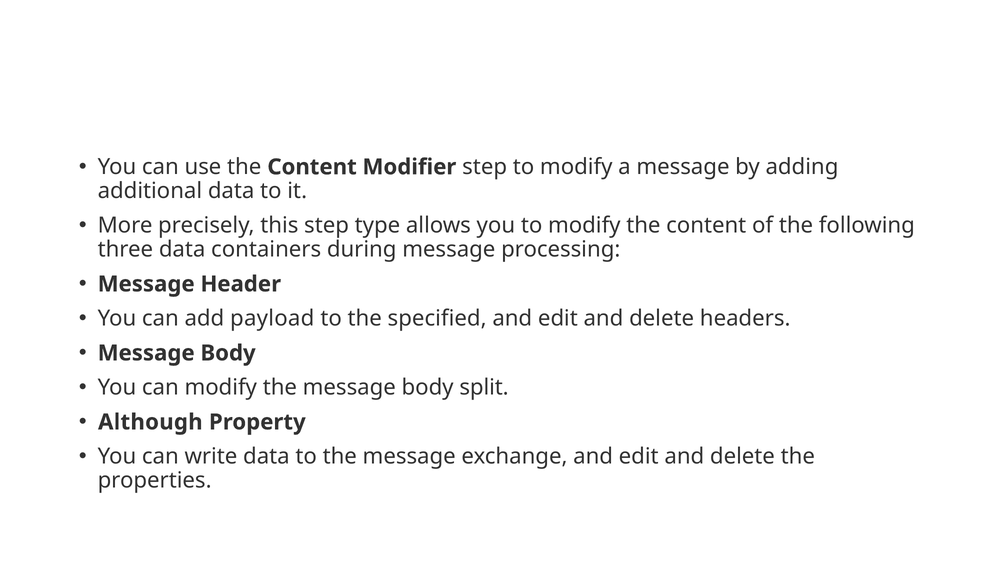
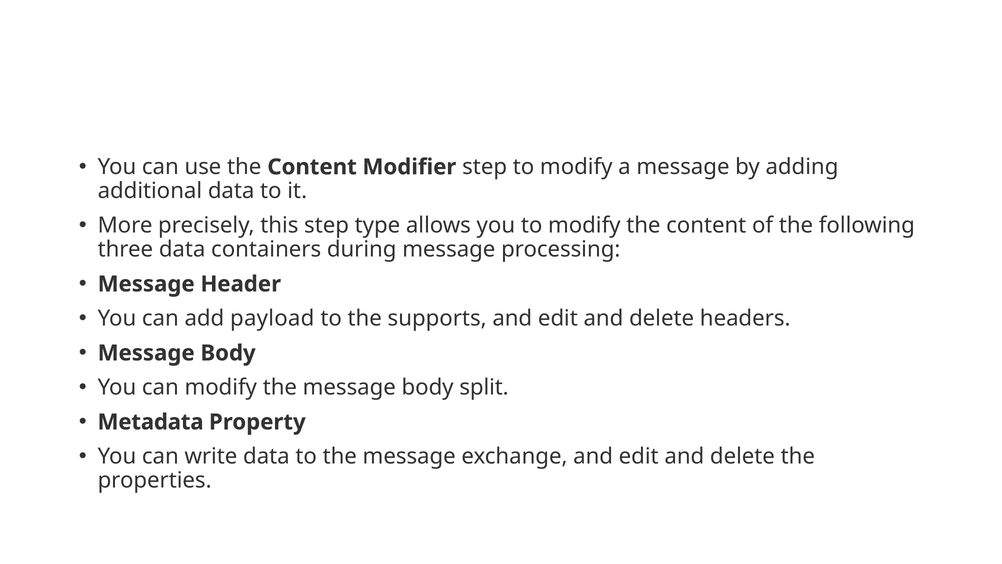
specified: specified -> supports (437, 318)
Although: Although -> Metadata (151, 422)
